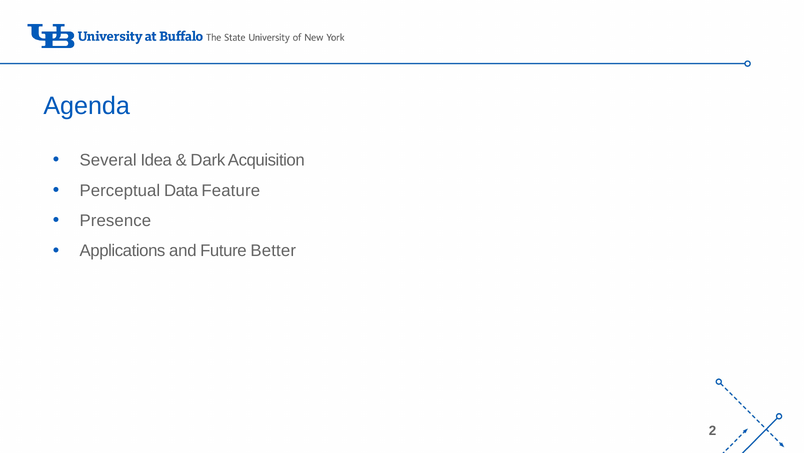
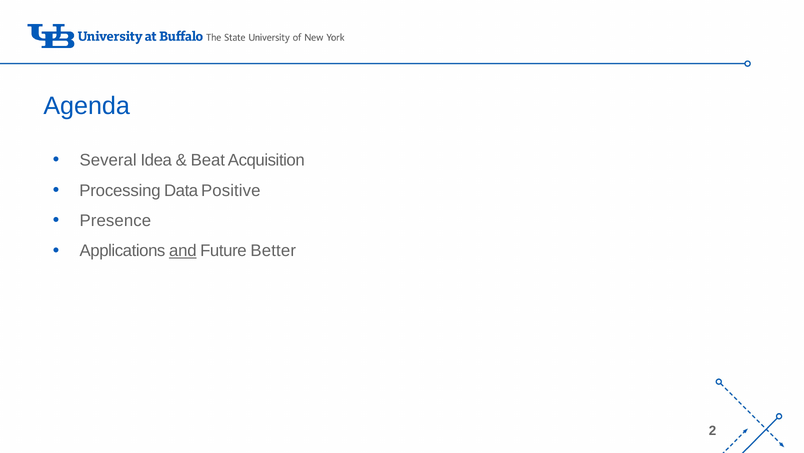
Dark: Dark -> Beat (208, 160)
Perceptual: Perceptual -> Processing (120, 190)
Feature: Feature -> Positive (231, 190)
and underline: none -> present (183, 250)
